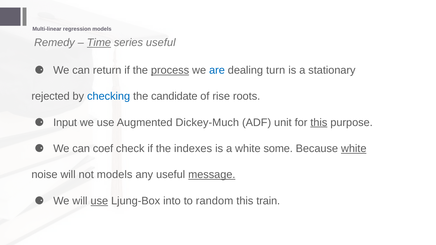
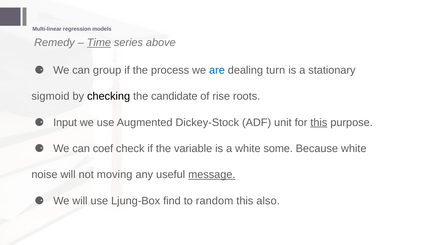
series useful: useful -> above (161, 43)
return: return -> group (107, 70)
process underline: present -> none (170, 70)
rejected: rejected -> sigmoid (50, 96)
checking colour: blue -> black (109, 96)
Dickey-Much: Dickey-Much -> Dickey-Stock (207, 123)
indexes: indexes -> variable (193, 149)
white underline: present -> none (354, 149)
not models: models -> moving (115, 175)
use underline: present -> none (99, 201)
into: into -> find (172, 201)
train: train -> also (268, 201)
